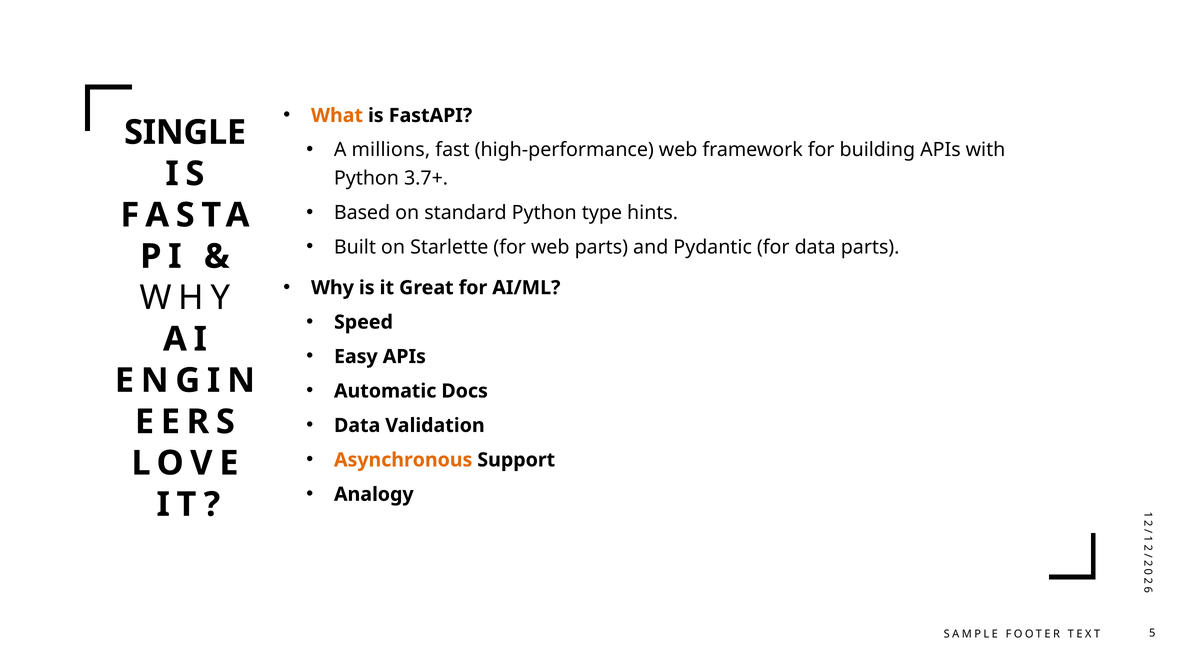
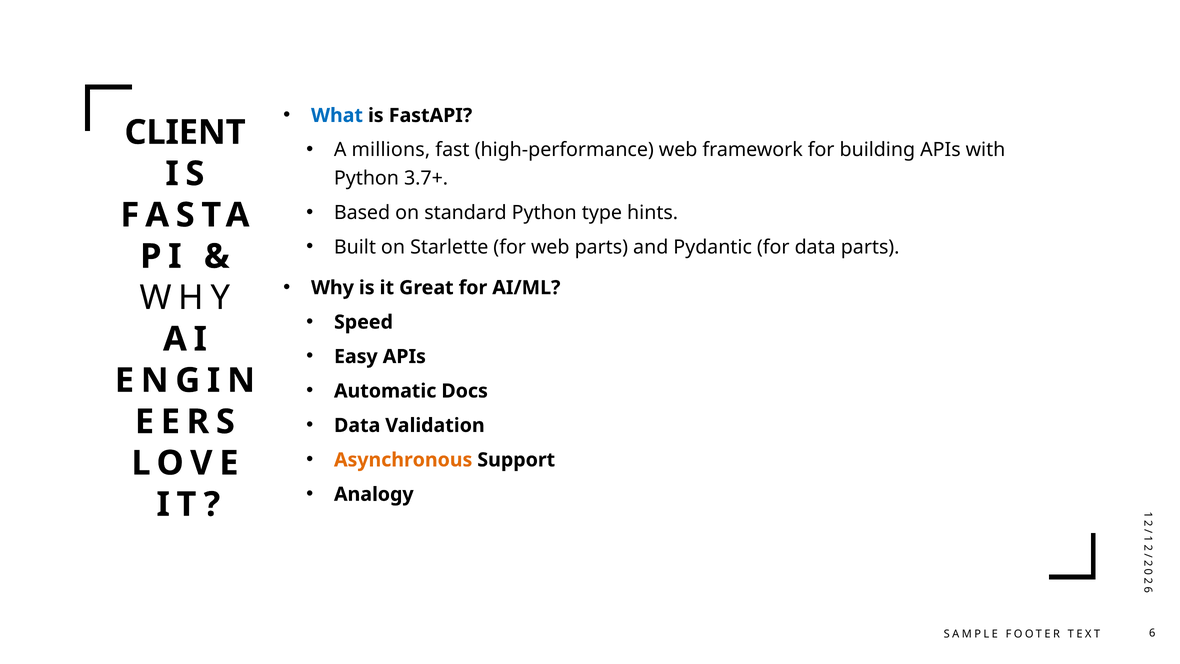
What colour: orange -> blue (337, 115)
SINGLE: SINGLE -> CLIENT (185, 132)
TEXT 5: 5 -> 6 (1152, 633)
